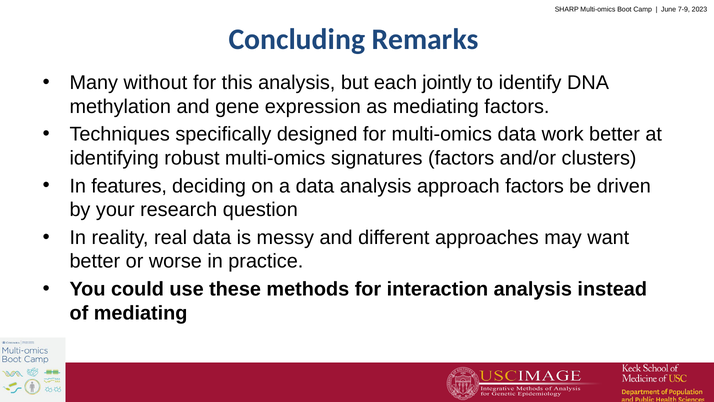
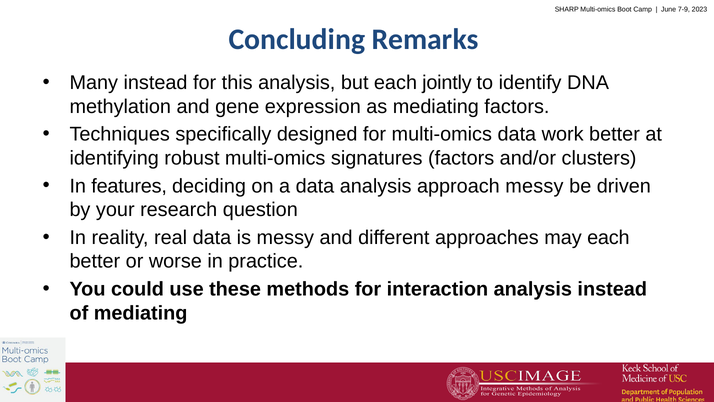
Many without: without -> instead (156, 83)
approach factors: factors -> messy (534, 186)
may want: want -> each (608, 237)
